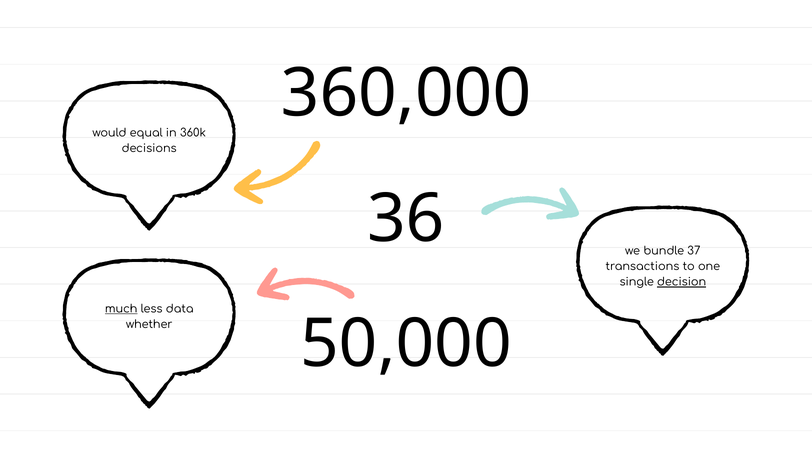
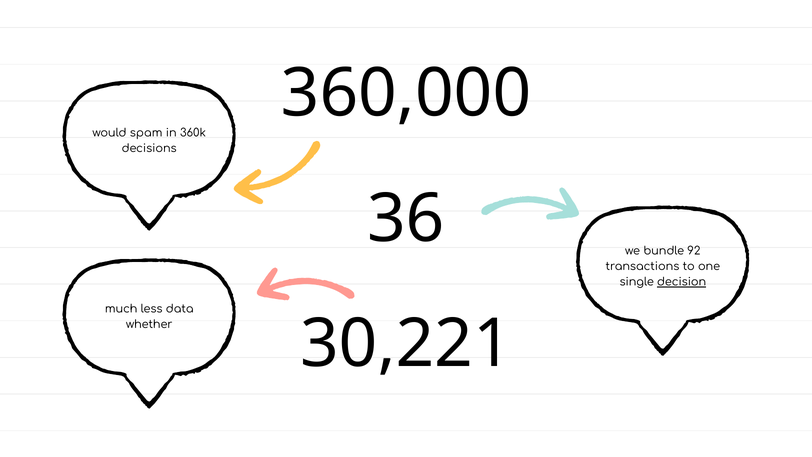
equal: equal -> spam (146, 133)
37: 37 -> 92 (694, 251)
much underline: present -> none (121, 309)
50,000: 50,000 -> 30,221 (406, 344)
